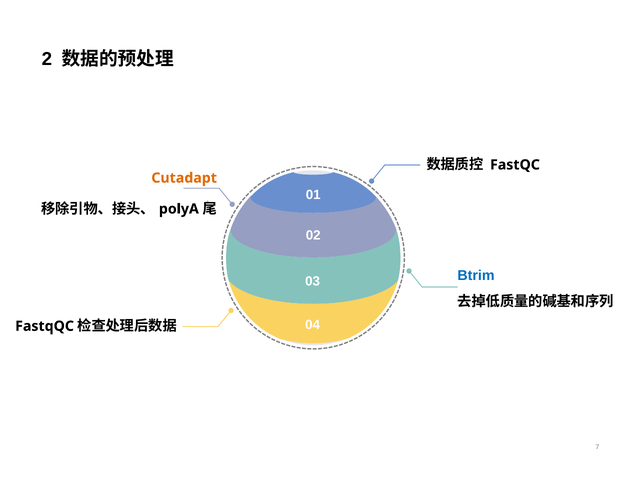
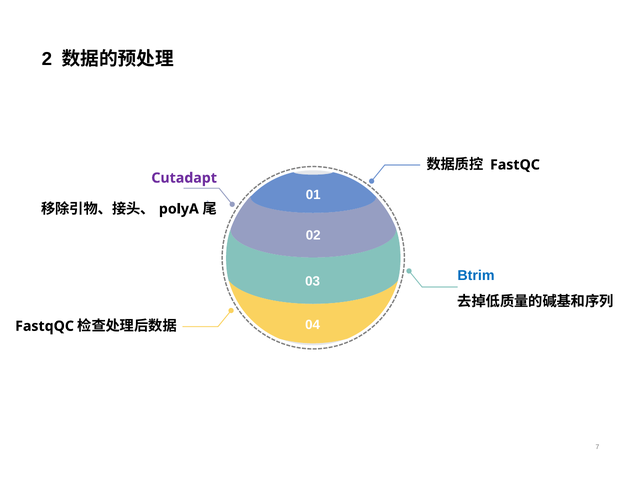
Cutadapt colour: orange -> purple (184, 178)
